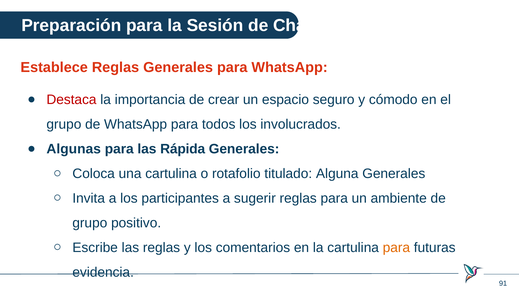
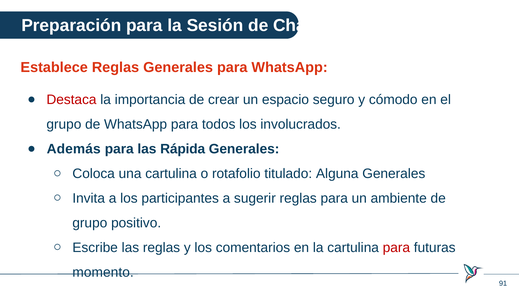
Algunas: Algunas -> Además (74, 149)
para colour: orange -> red (396, 248)
evidencia: evidencia -> momento (103, 272)
